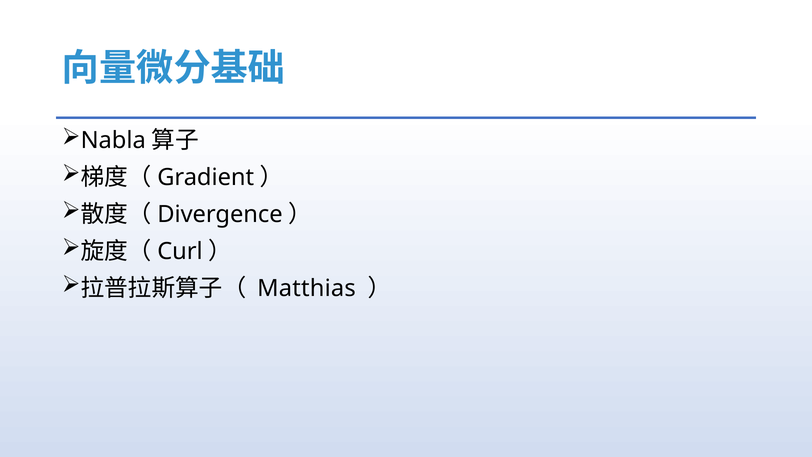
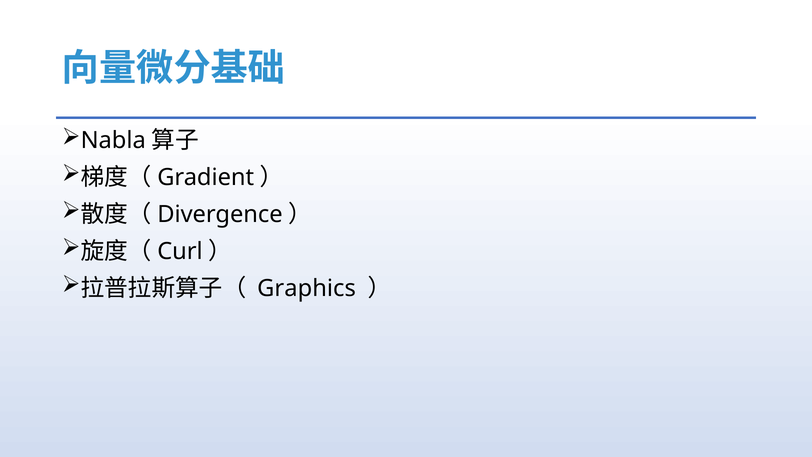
Matthias: Matthias -> Graphics (307, 288)
